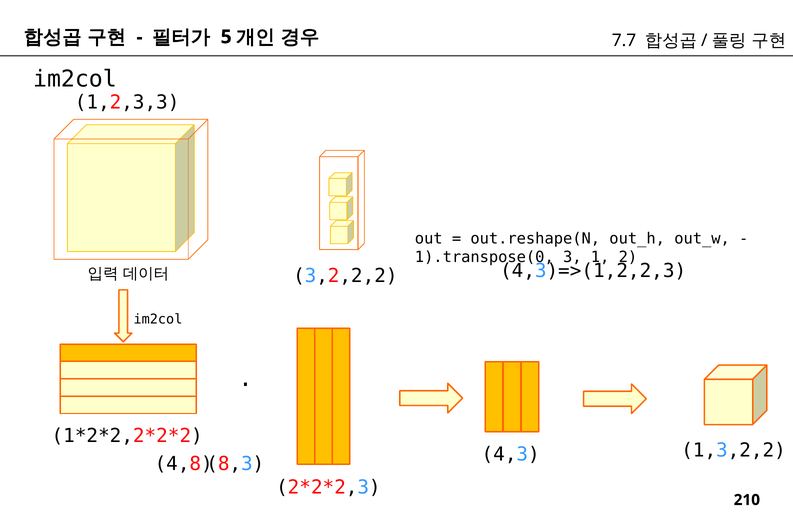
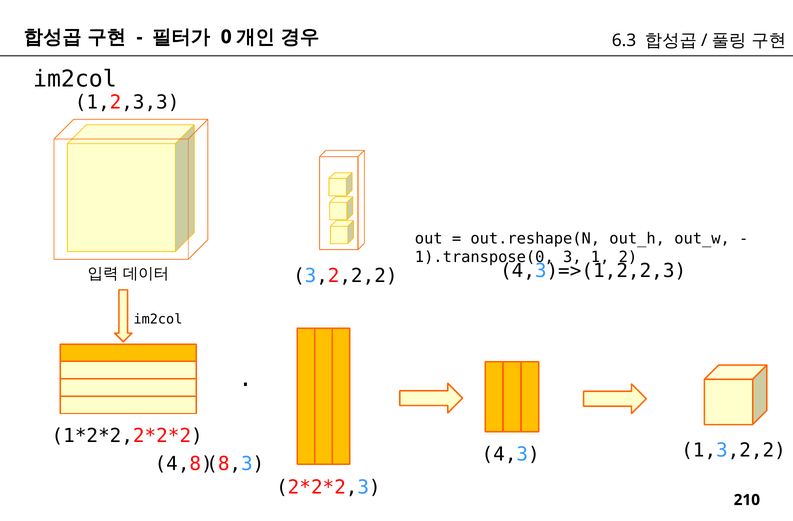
5: 5 -> 0 (226, 37)
7.7: 7.7 -> 6.3 (624, 41)
